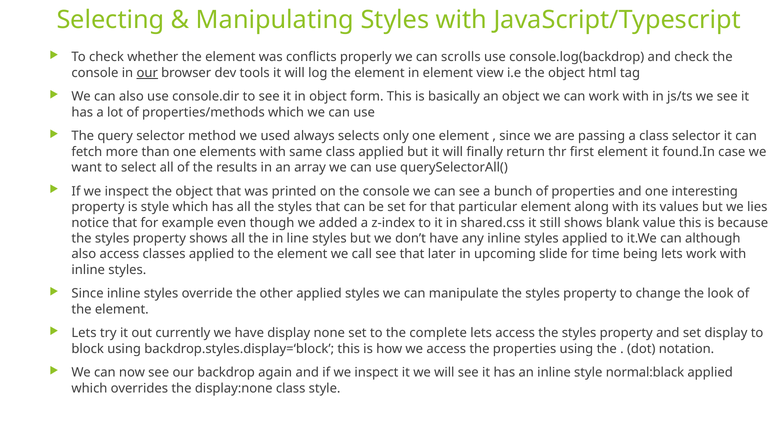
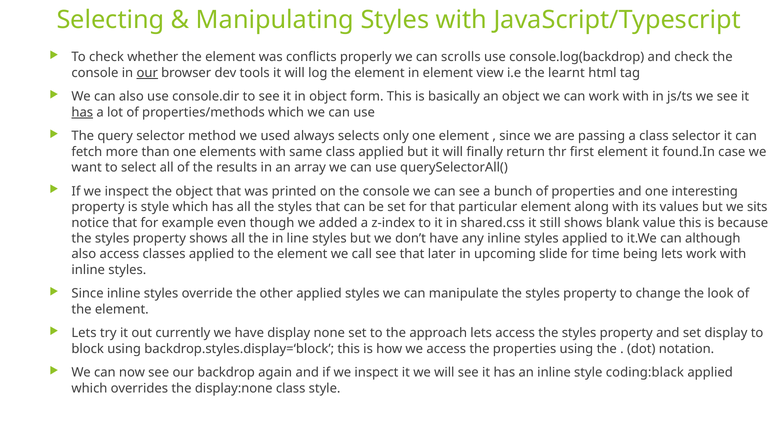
i.e the object: object -> learnt (566, 73)
has underline: none -> present (82, 112)
lies: lies -> sits (757, 207)
complete: complete -> approach (438, 333)
normal:black: normal:black -> coding:black (645, 373)
